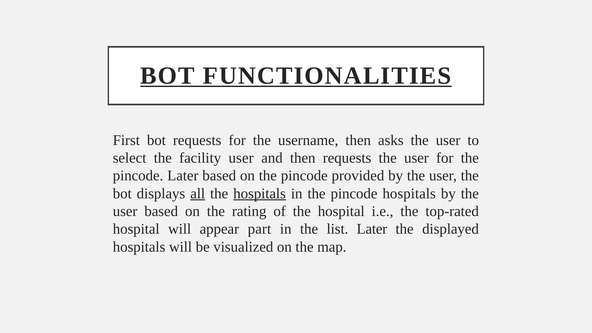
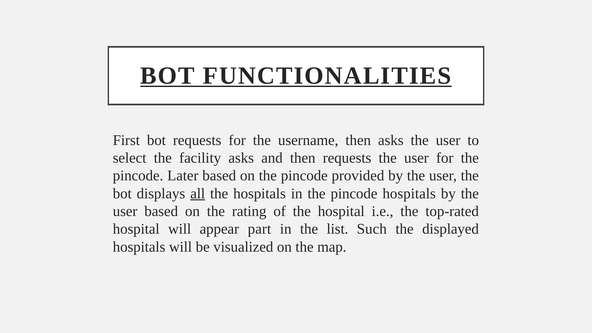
facility user: user -> asks (241, 158)
hospitals underline: present -> none (260, 194)
list Later: Later -> Such (372, 229)
